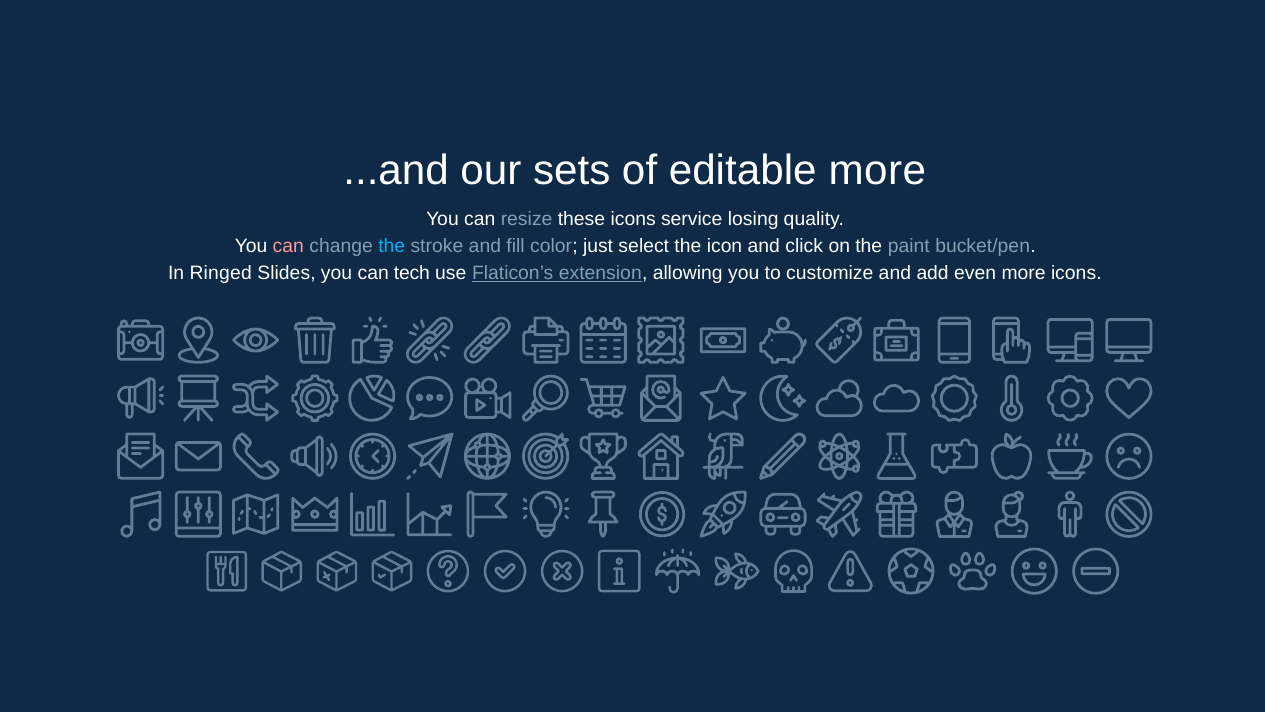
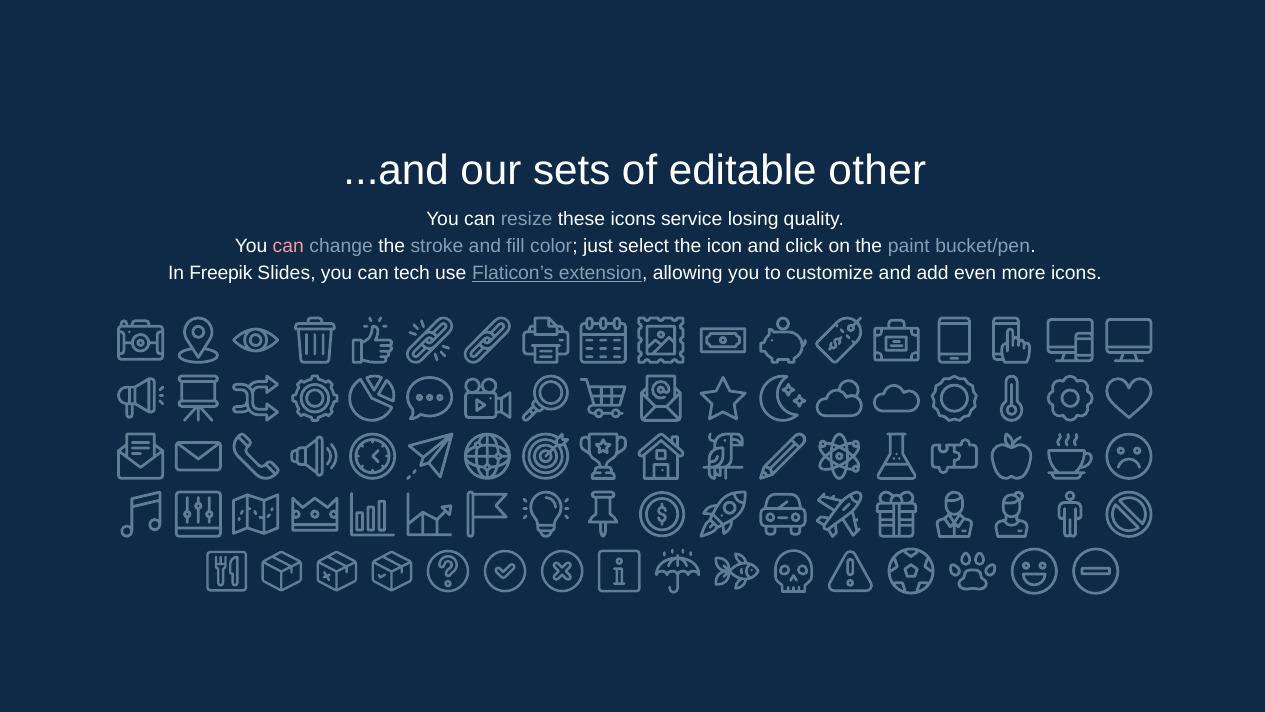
editable more: more -> other (877, 170)
the colour: light blue -> white (392, 246)
Ringed: Ringed -> Freepik (221, 272)
